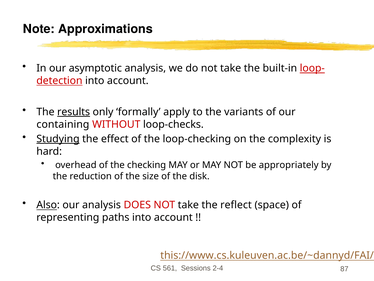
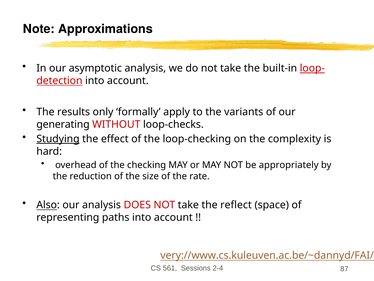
results underline: present -> none (74, 112)
containing: containing -> generating (63, 124)
disk: disk -> rate (199, 176)
this://www.cs.kuleuven.ac.be/~dannyd/FAI/: this://www.cs.kuleuven.ac.be/~dannyd/FAI/ -> very://www.cs.kuleuven.ac.be/~dannyd/FAI/ (267, 255)
